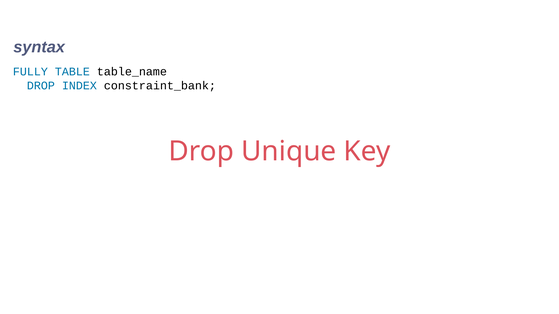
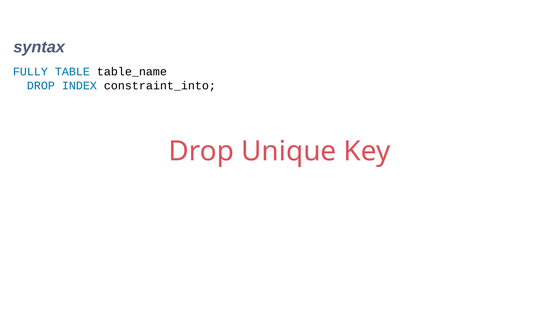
constraint_bank: constraint_bank -> constraint_into (160, 86)
